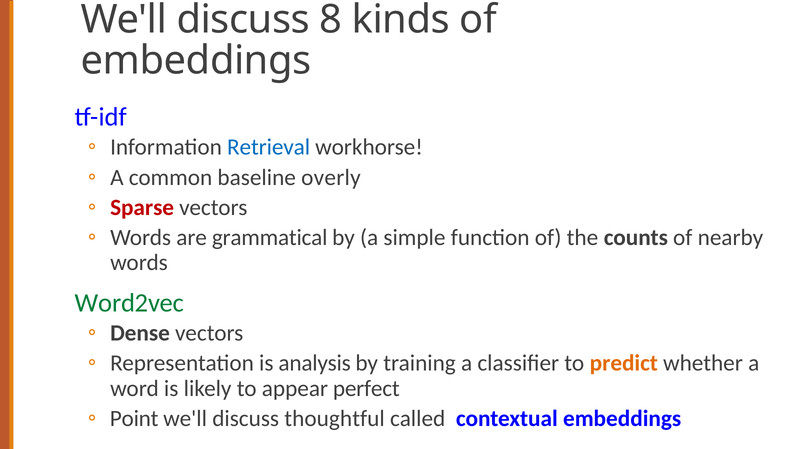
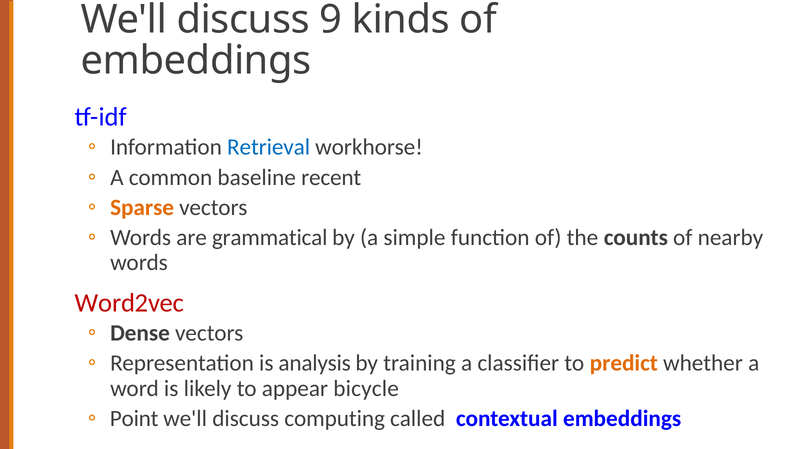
8: 8 -> 9 (331, 20)
overly: overly -> recent (331, 177)
Sparse colour: red -> orange (142, 207)
Word2vec colour: green -> red (129, 303)
perfect: perfect -> bicycle (366, 388)
thoughtful: thoughtful -> computing (335, 418)
